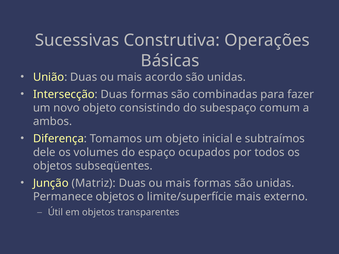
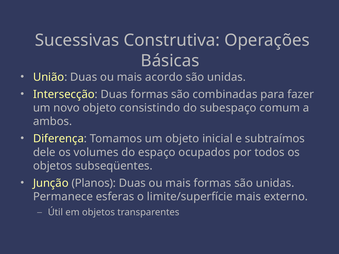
Matriz: Matriz -> Planos (94, 183)
Permanece objetos: objetos -> esferas (115, 197)
